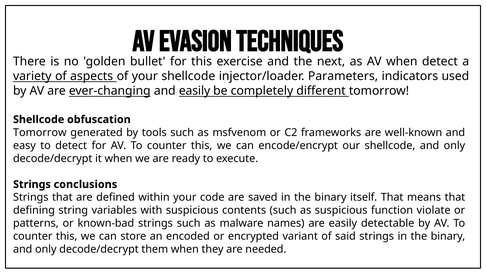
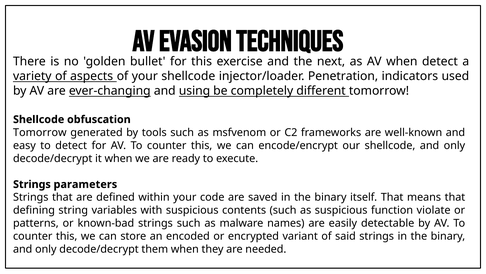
Parameters: Parameters -> Penetration (343, 76)
and easily: easily -> using (194, 91)
conclusions: conclusions -> parameters (85, 184)
